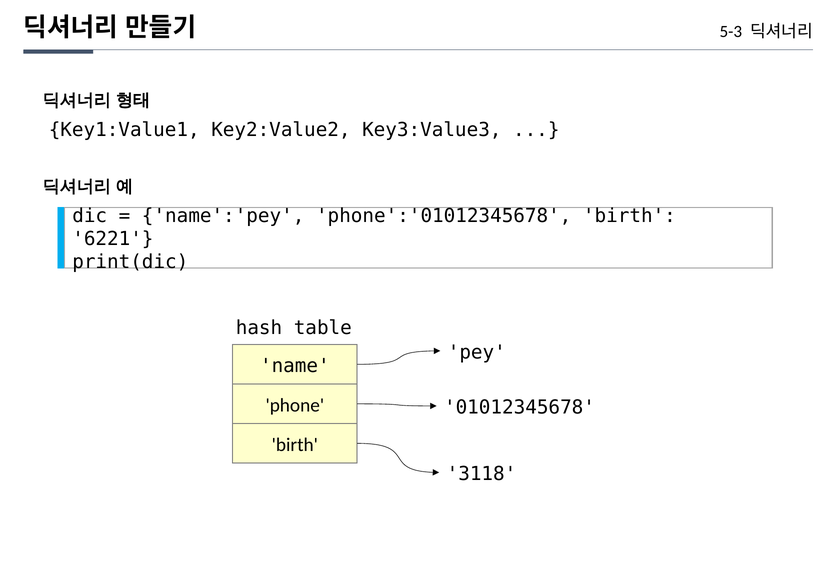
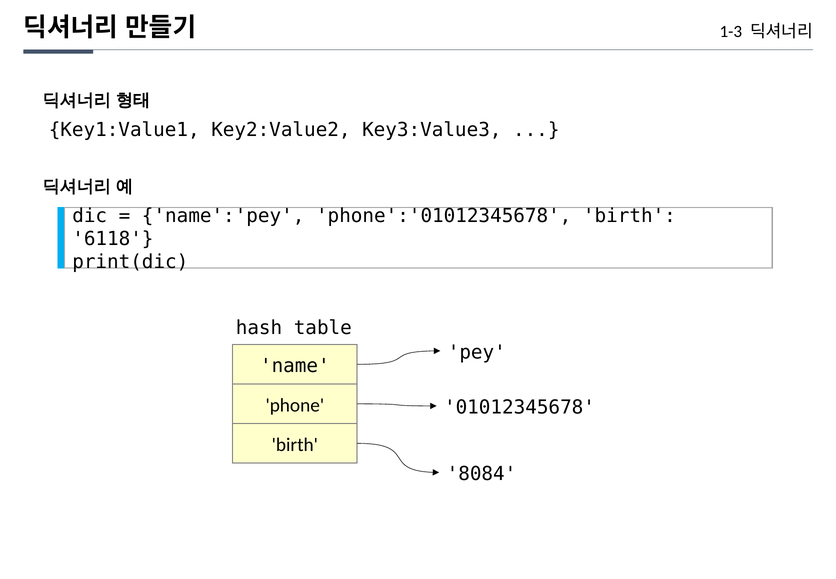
5-3: 5-3 -> 1-3 (731, 32)
6221: 6221 -> 6118 (113, 239)
3118: 3118 -> 8084 (481, 474)
